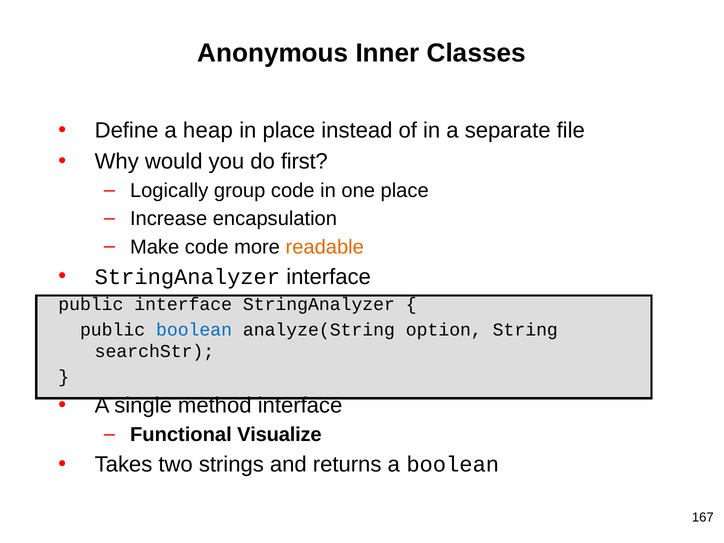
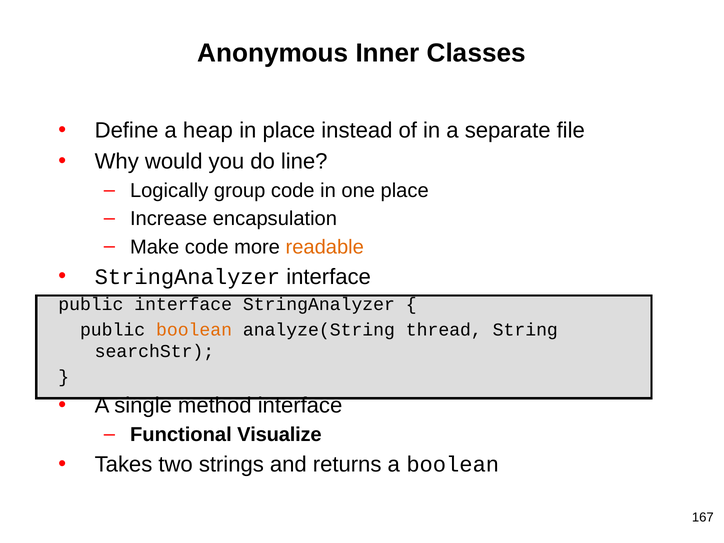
first: first -> line (304, 161)
boolean colour: blue -> orange (194, 330)
option: option -> thread (444, 330)
